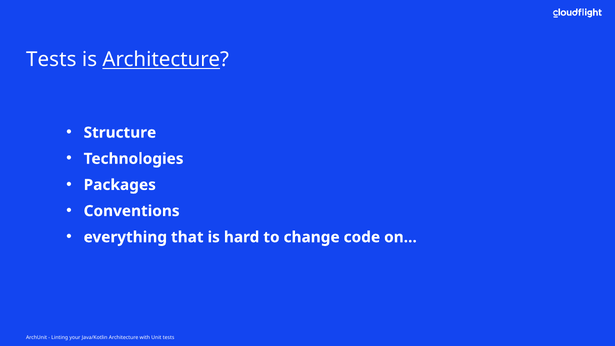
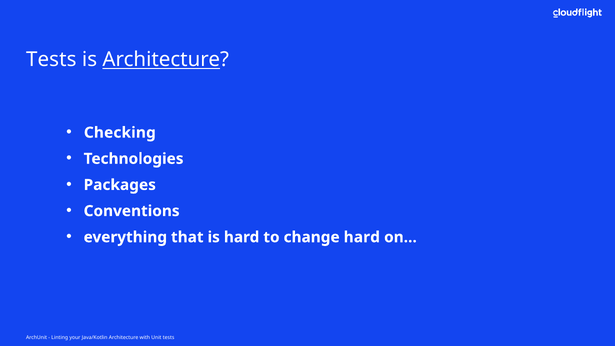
Structure: Structure -> Checking (120, 133)
change code: code -> hard (362, 237)
